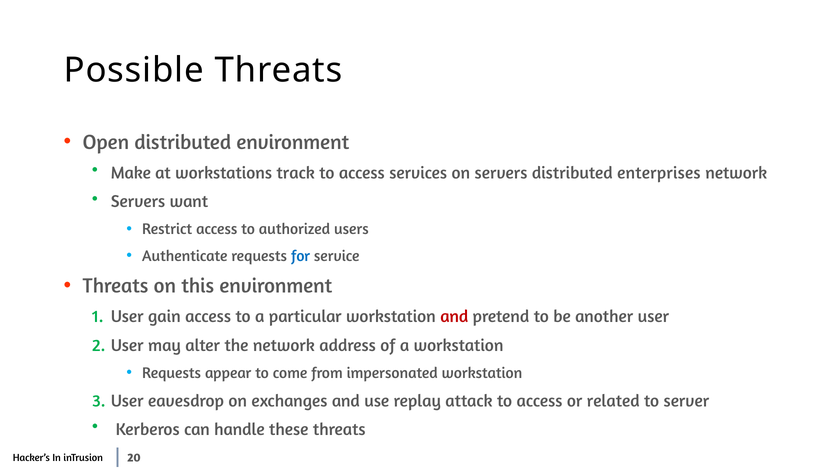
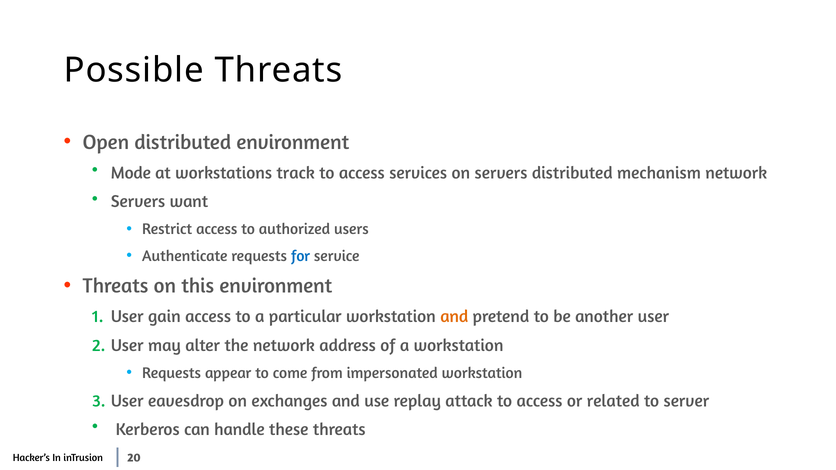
Make: Make -> Mode (131, 173)
enterprises: enterprises -> mechanism (659, 173)
and colour: red -> orange (454, 317)
